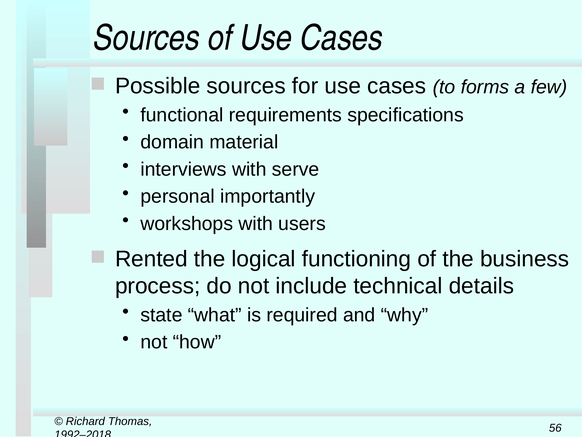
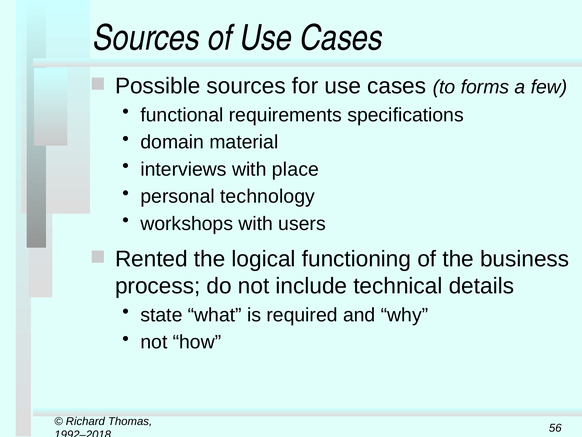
serve: serve -> place (295, 169)
importantly: importantly -> technology (268, 196)
